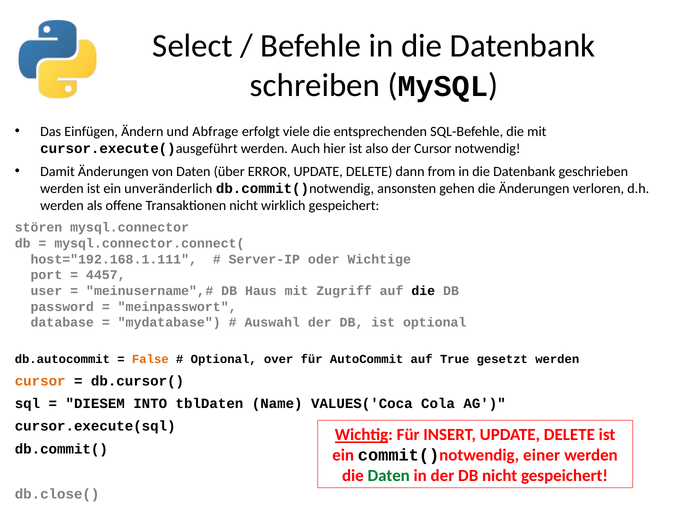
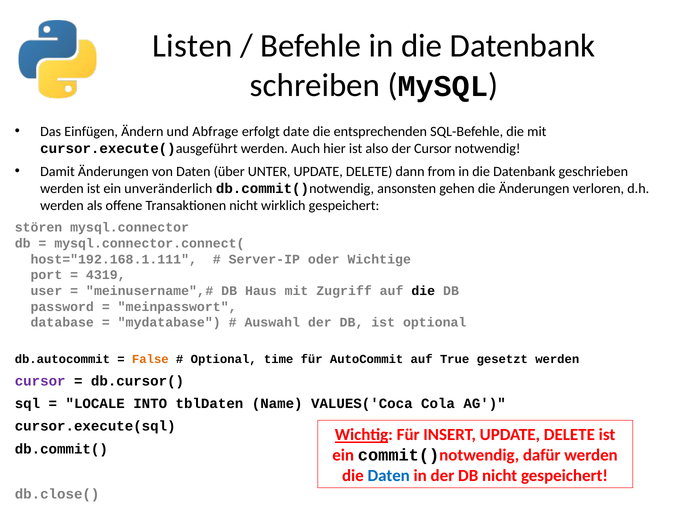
Select: Select -> Listen (192, 46)
viele: viele -> date (296, 132)
ERROR: ERROR -> UNTER (269, 171)
4457: 4457 -> 4319 (106, 275)
over: over -> time (279, 359)
cursor colour: orange -> purple (40, 381)
DIESEM: DIESEM -> LOCALE (95, 403)
einer: einer -> dafür (542, 455)
Daten colour: green -> blue (389, 475)
